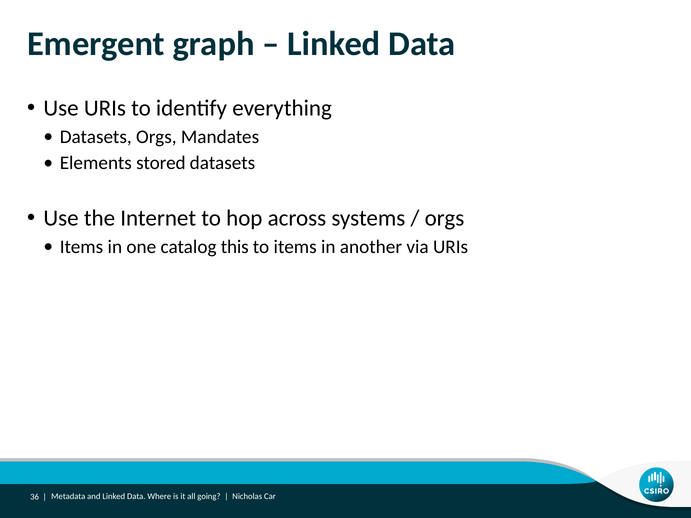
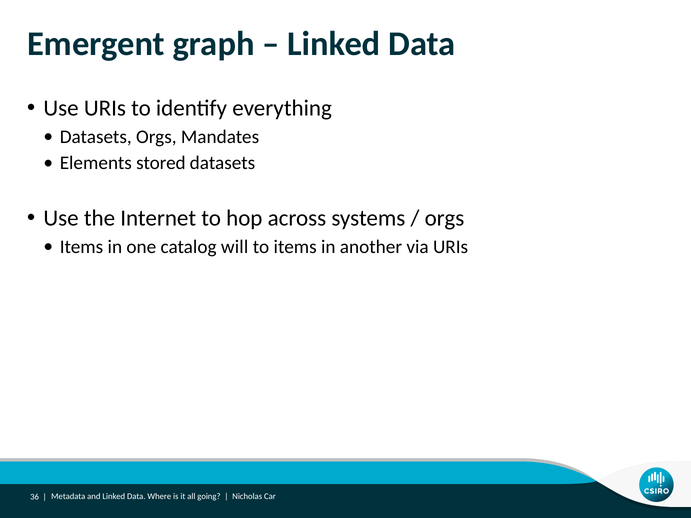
this: this -> will (235, 247)
